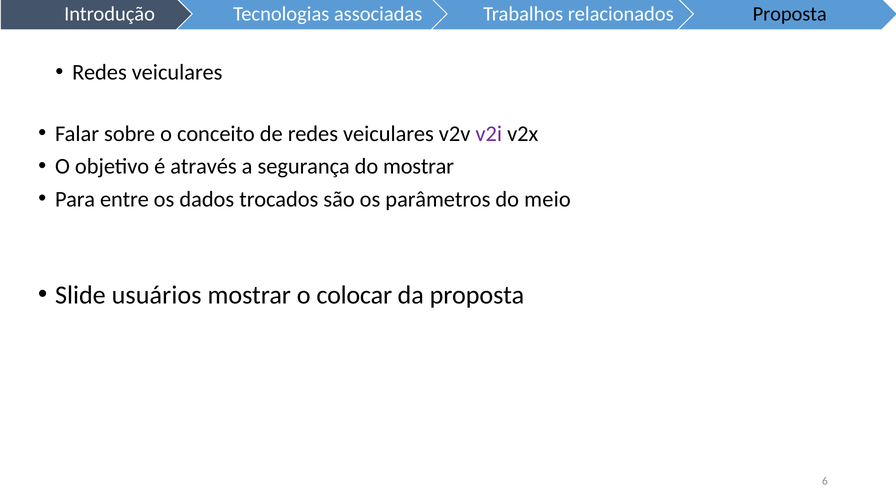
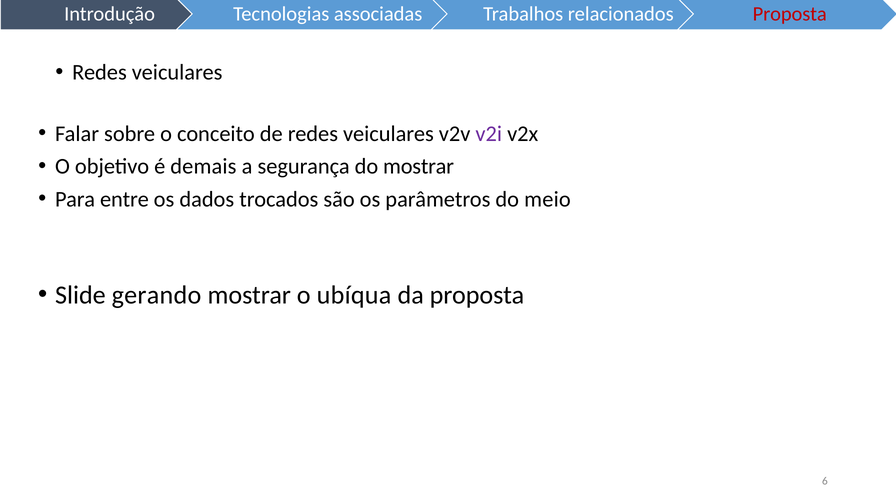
Proposta colour: black -> red (790, 14)
através: através -> demais (203, 166)
usuários: usuários -> gerando (157, 295)
colocar: colocar -> ubíqua (354, 295)
